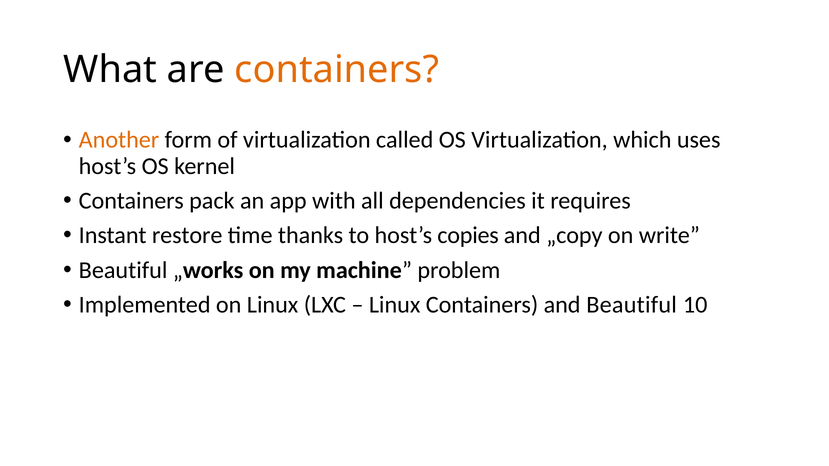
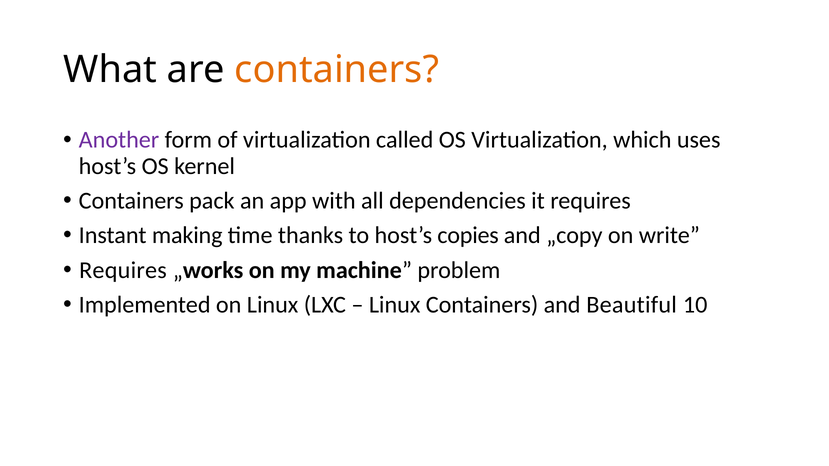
Another colour: orange -> purple (119, 140)
restore: restore -> making (187, 236)
Beautiful: Beautiful -> Requires (123, 270)
